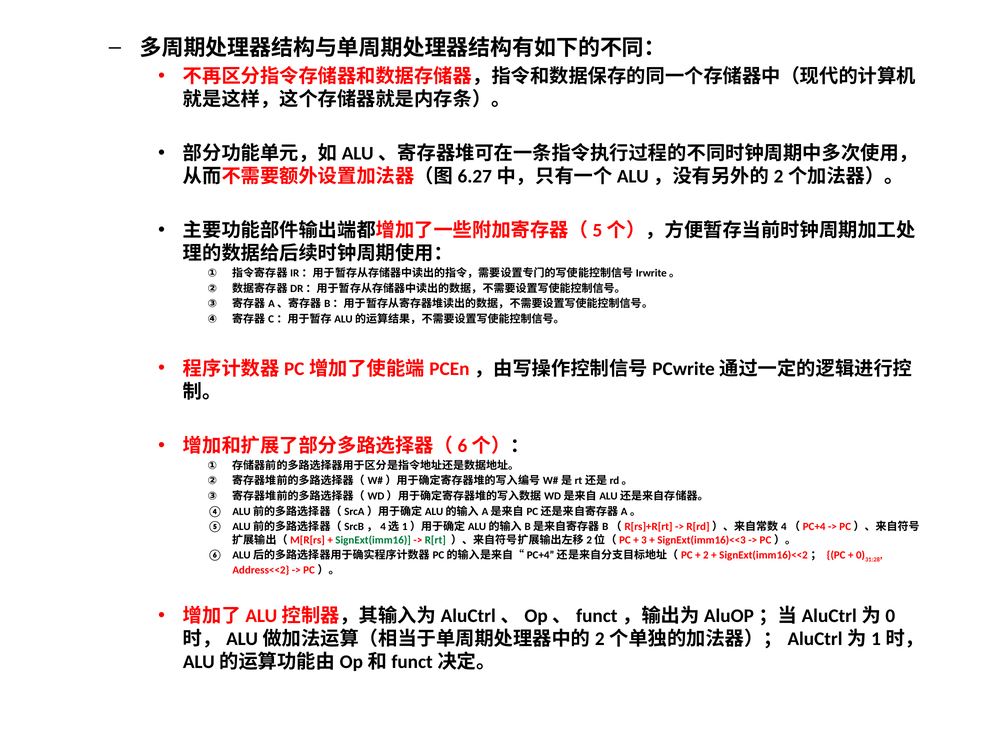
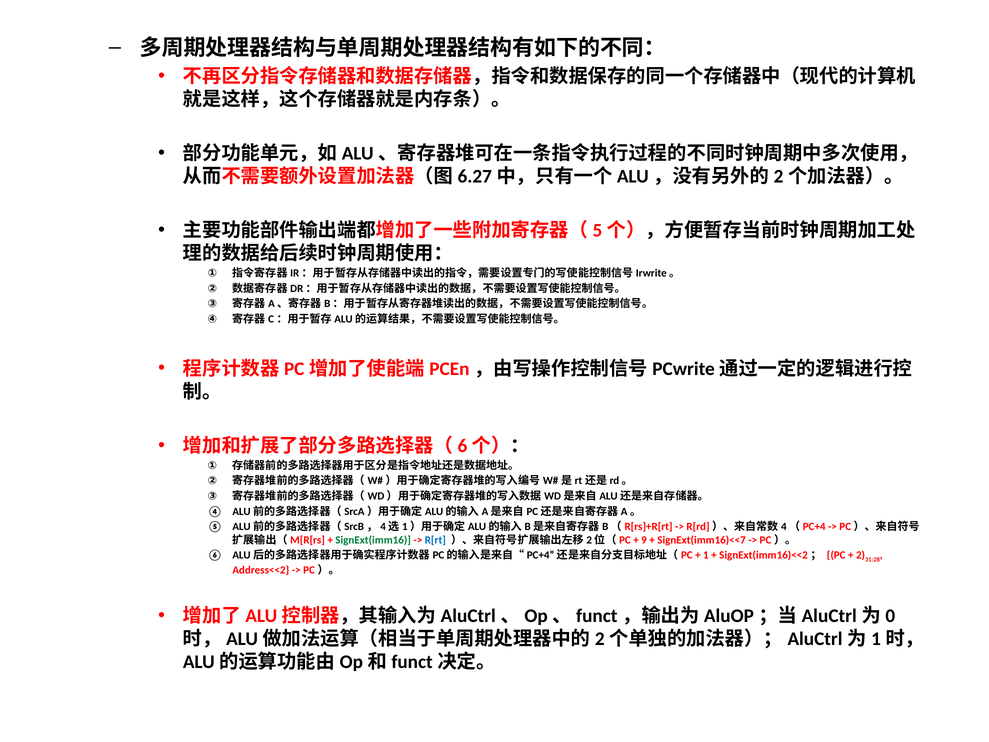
R[rt colour: green -> blue (435, 540)
3: 3 -> 9 (644, 540)
SignExt(imm16)<<3: SignExt(imm16)<<3 -> SignExt(imm16)<<7 (702, 540)
2: 2 -> 1 (706, 555)
0: 0 -> 2 (861, 555)
